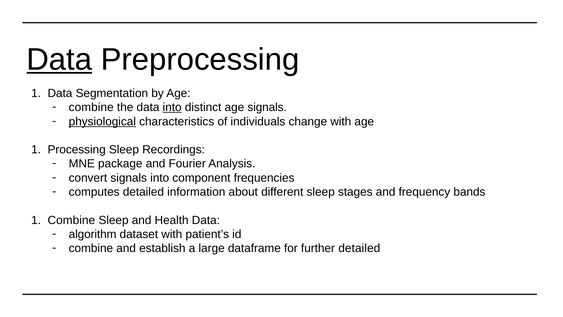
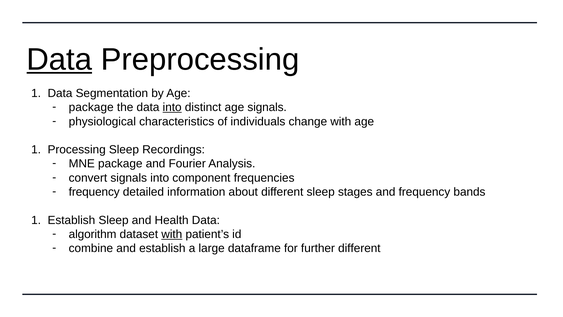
combine: combine -> package (91, 107)
physiological underline: present -> none (102, 121)
computes: computes -> frequency (94, 192)
Combine: Combine -> Establish (71, 220)
with underline: none -> present (172, 234)
further detailed: detailed -> different (359, 248)
